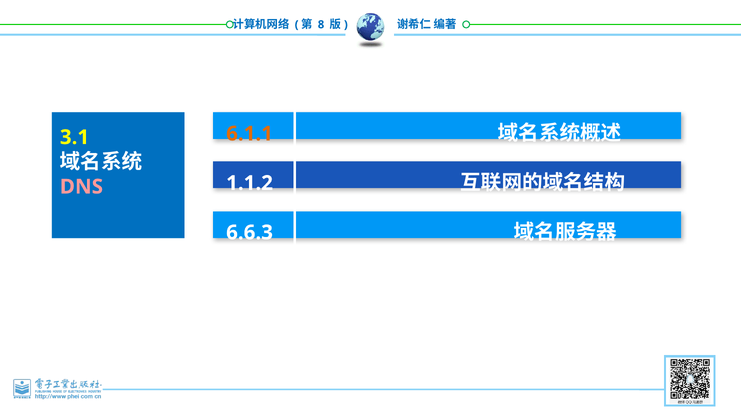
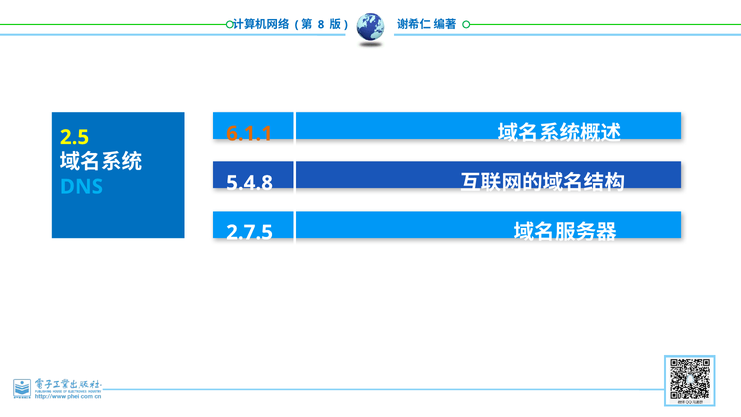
3.1: 3.1 -> 2.5 (75, 137)
1.1.2: 1.1.2 -> 5.4.8 (250, 183)
DNS colour: pink -> light blue (81, 187)
6.6.3: 6.6.3 -> 2.7.5 (250, 232)
